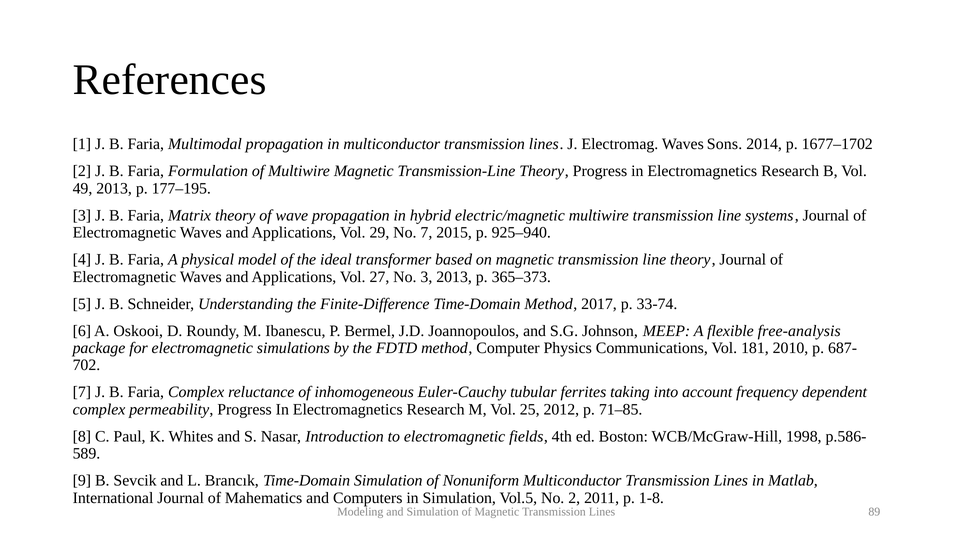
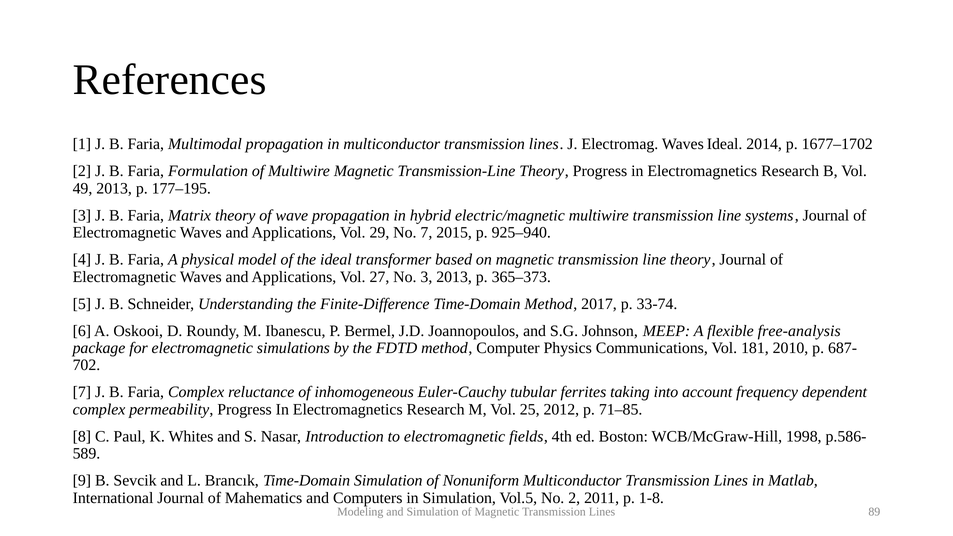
Waves Sons: Sons -> Ideal (725, 144)
